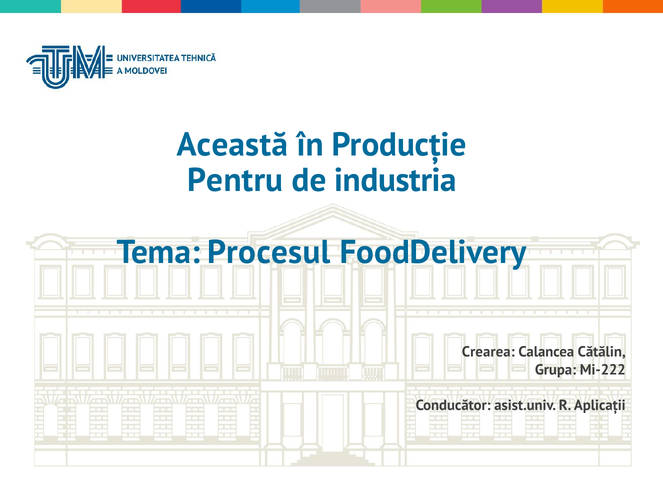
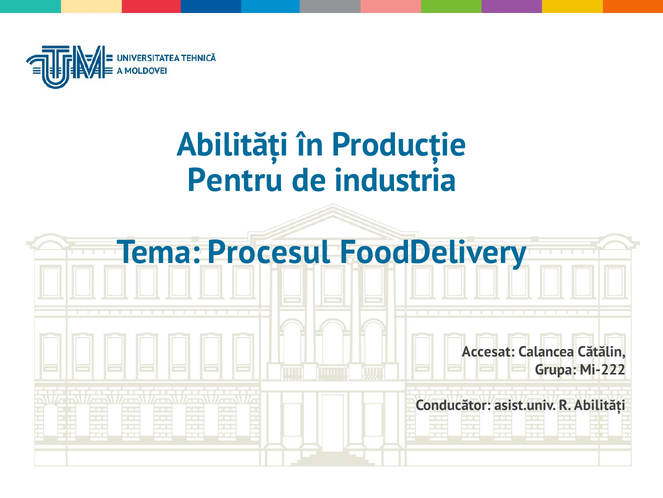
Această: Această -> Abilități (233, 144)
Crearea: Crearea -> Accesat (488, 352)
R Aplicații: Aplicații -> Abilități (600, 405)
